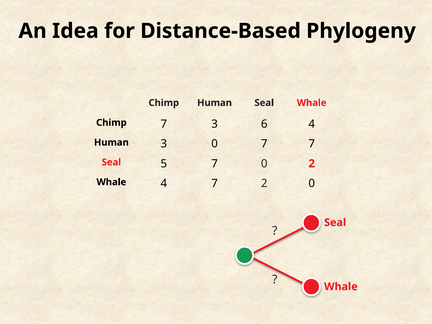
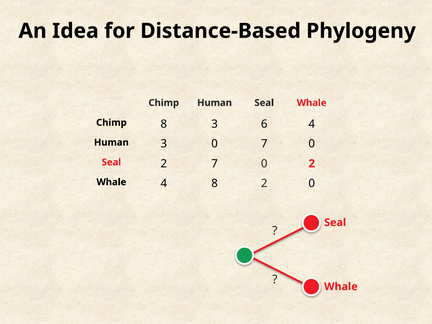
Chimp 7: 7 -> 8 (164, 124)
0 7 7: 7 -> 0 (312, 144)
Seal 5: 5 -> 2 (164, 164)
4 7: 7 -> 8 (215, 183)
